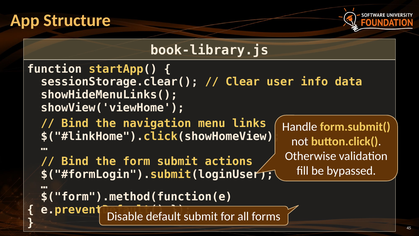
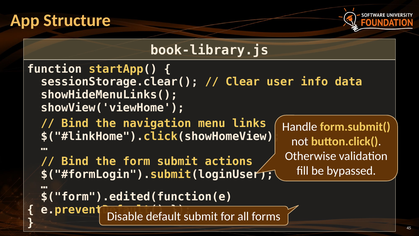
$("form").method(function(e: $("form").method(function(e -> $("form").edited(function(e (137, 197)
